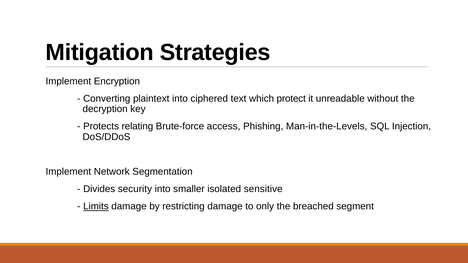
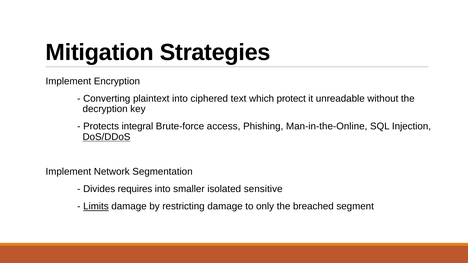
relating: relating -> integral (137, 127)
Man-in-the-Levels: Man-in-the-Levels -> Man-in-the-Online (327, 127)
DoS/DDoS underline: none -> present (106, 137)
security: security -> requires (135, 189)
